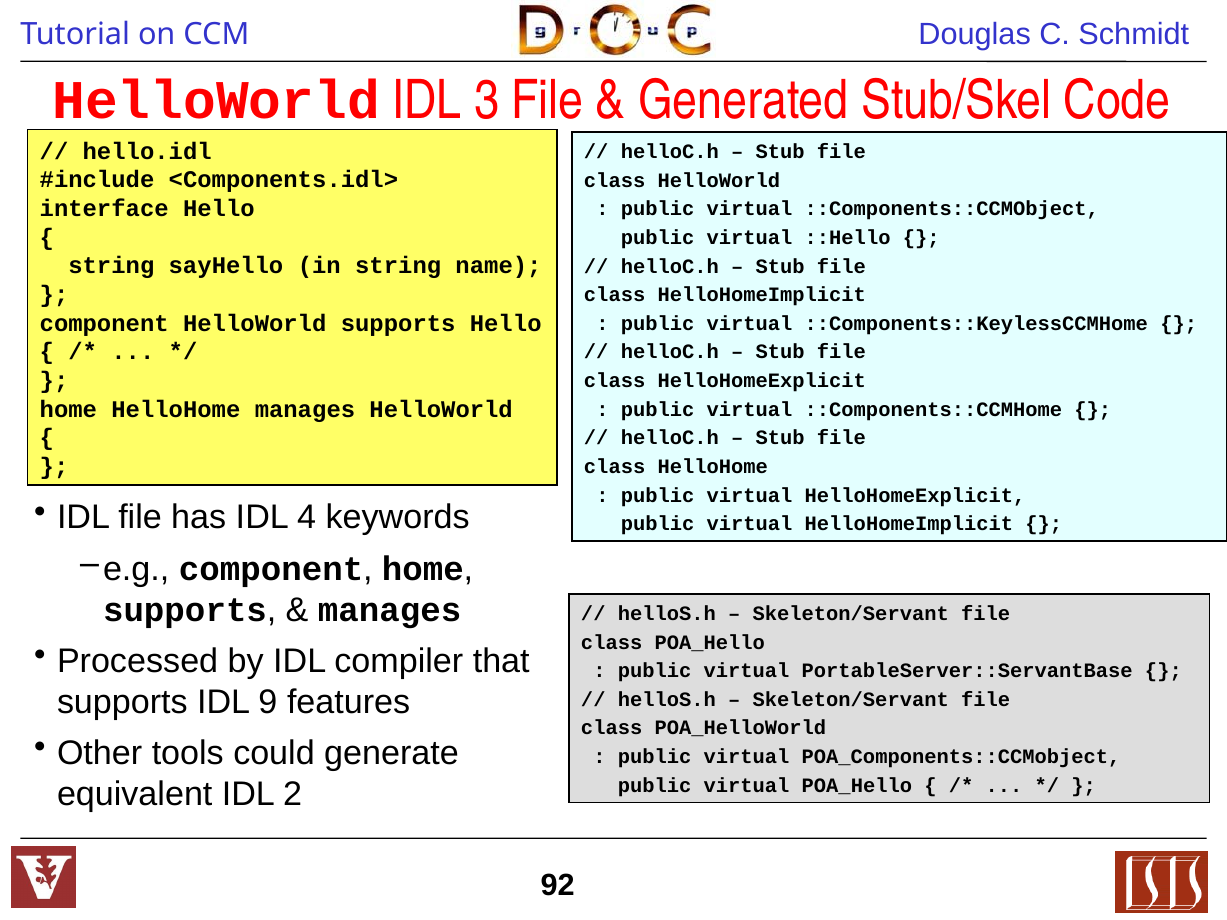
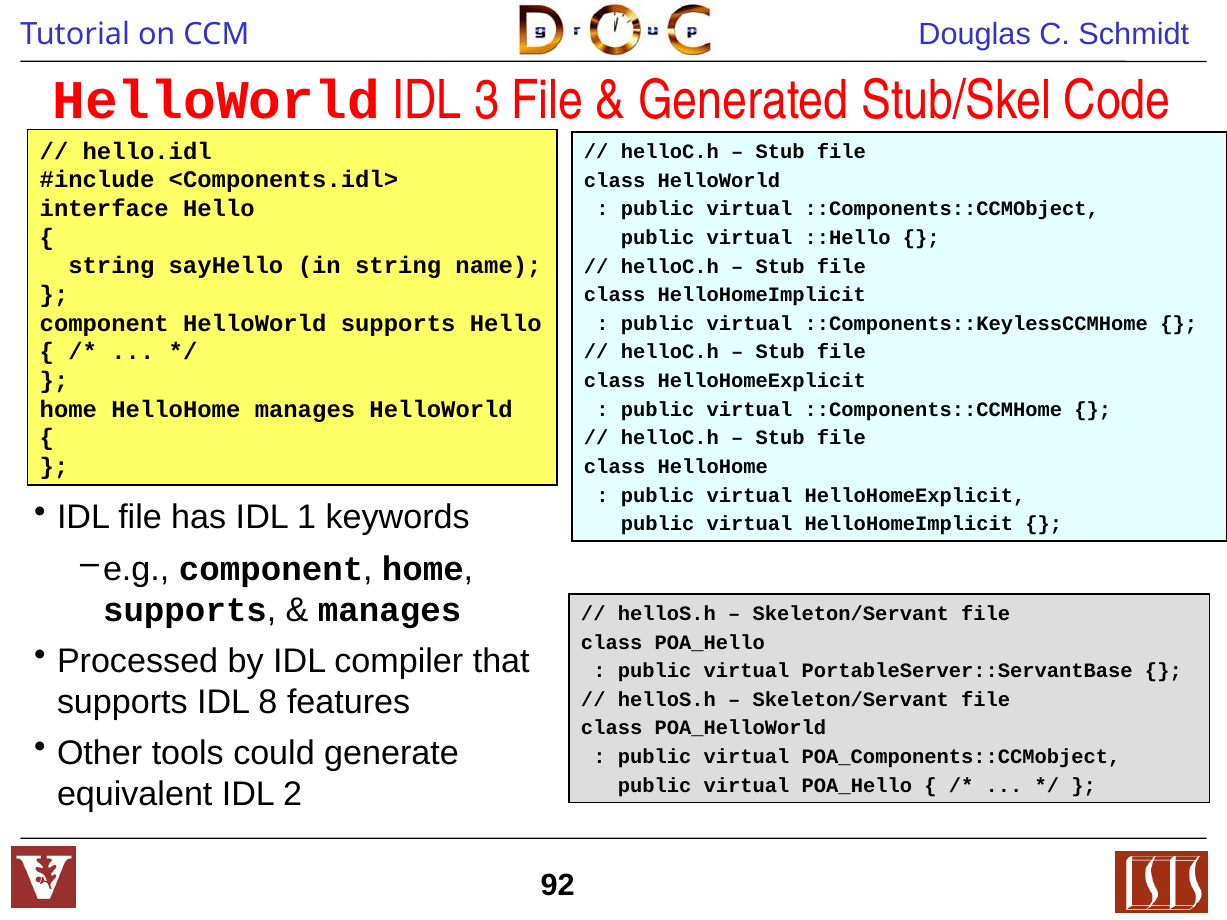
4: 4 -> 1 (307, 518)
9: 9 -> 8 (268, 702)
